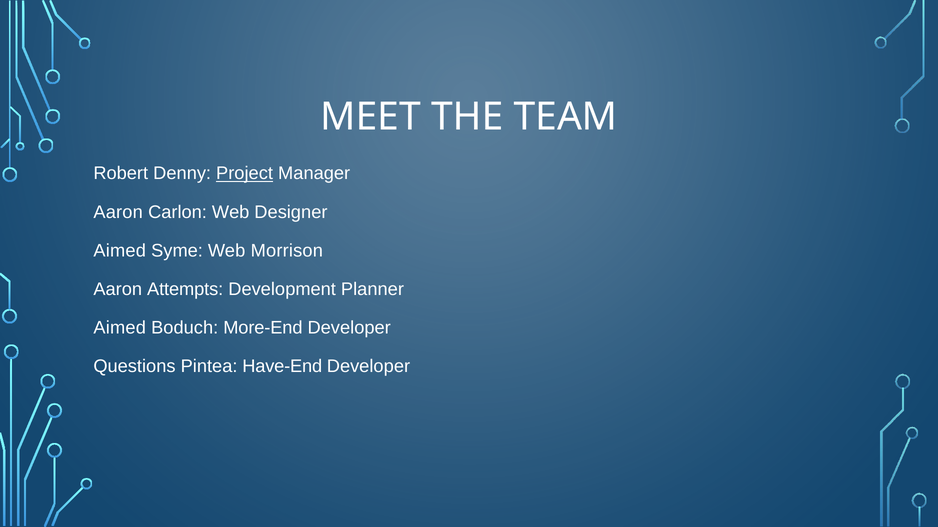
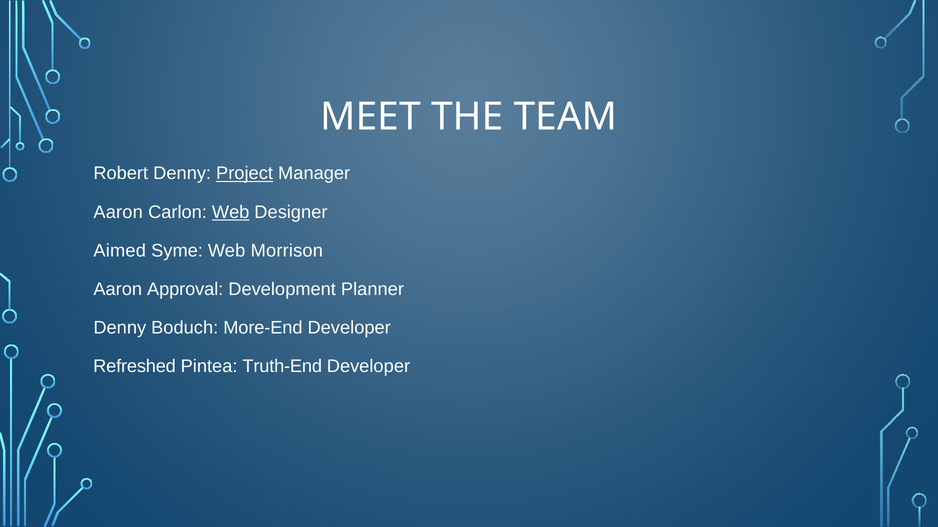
Web underline: none -> present (231, 212)
Attempts: Attempts -> Approval (185, 290)
Aimed: Aimed -> Denny (120, 328)
Questions: Questions -> Refreshed (135, 367)
Have-End: Have-End -> Truth-End (282, 367)
